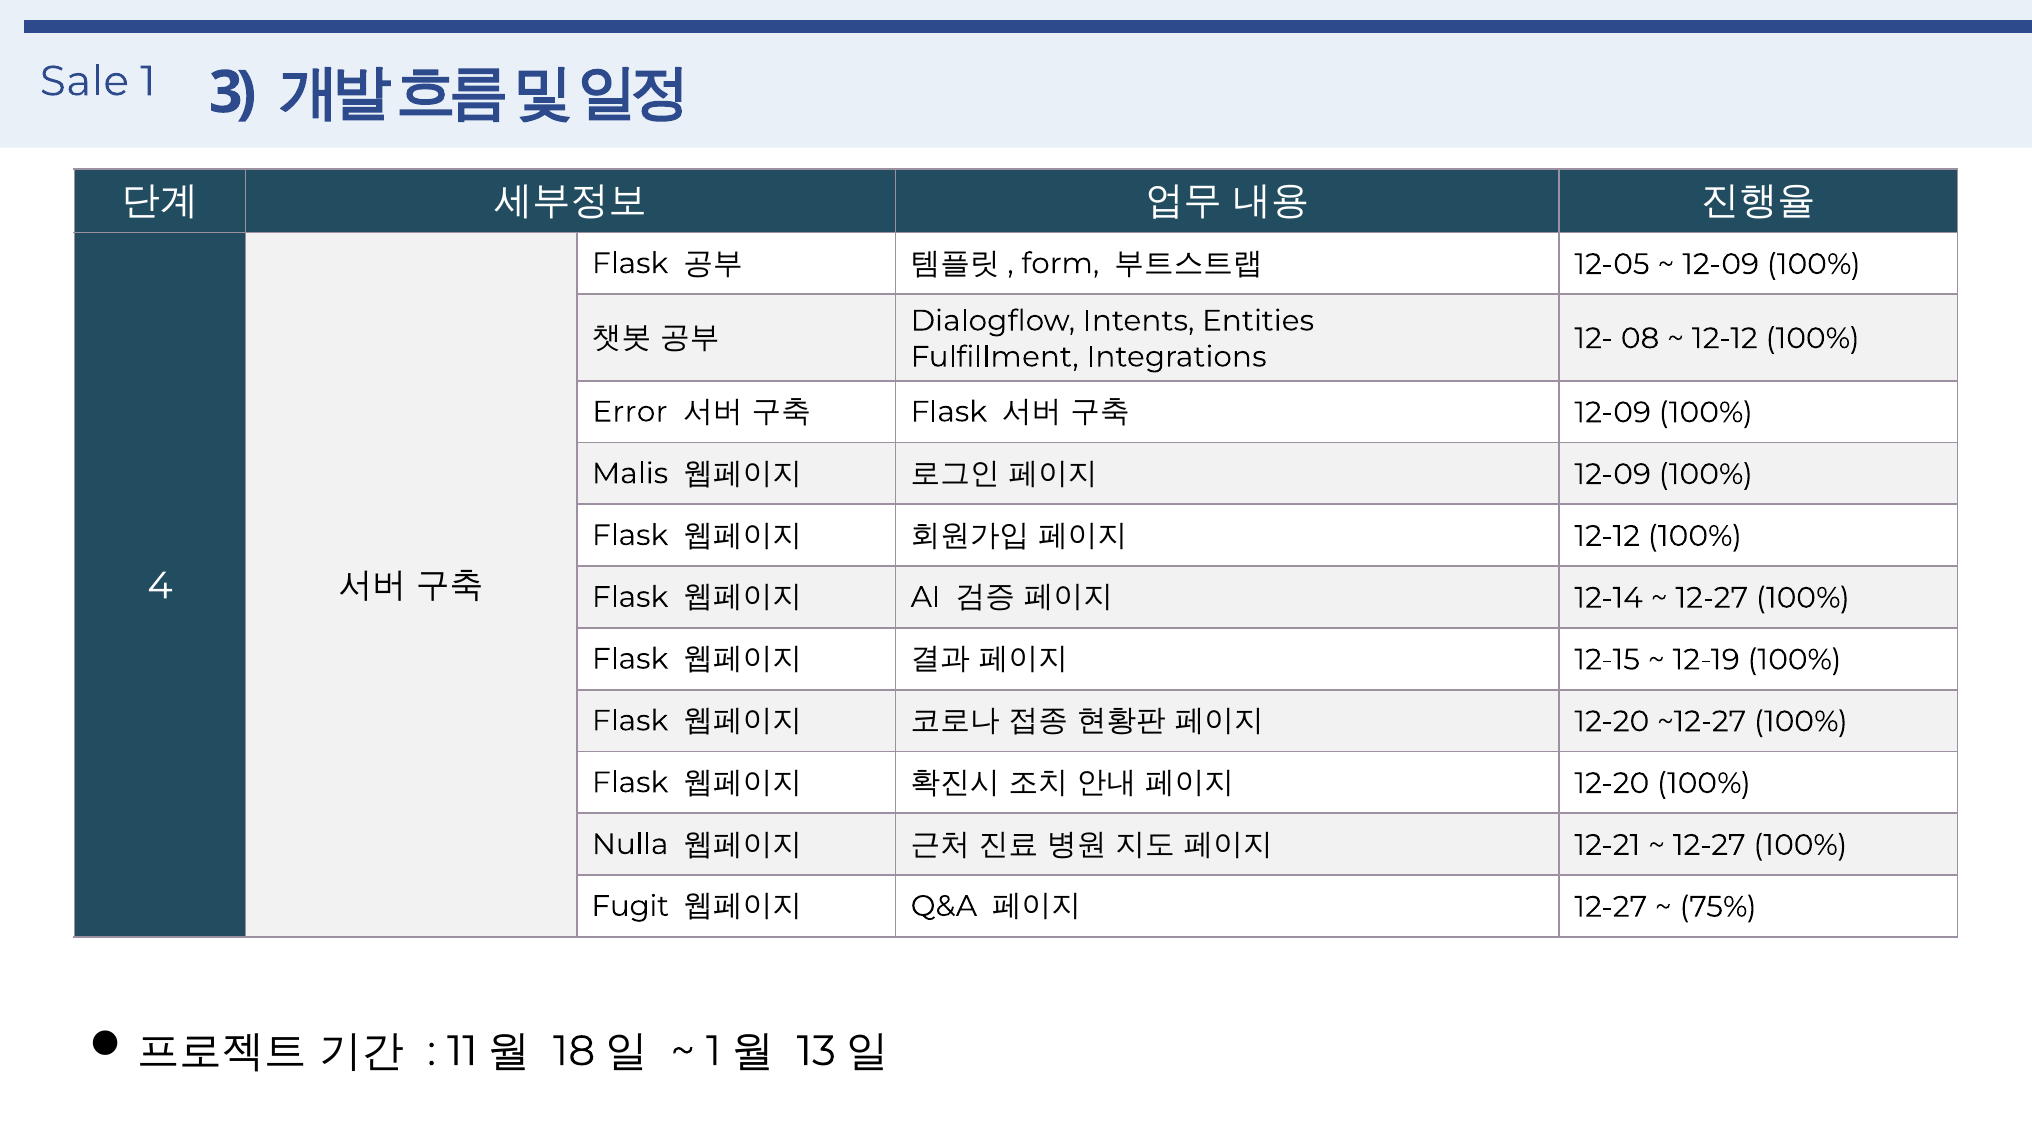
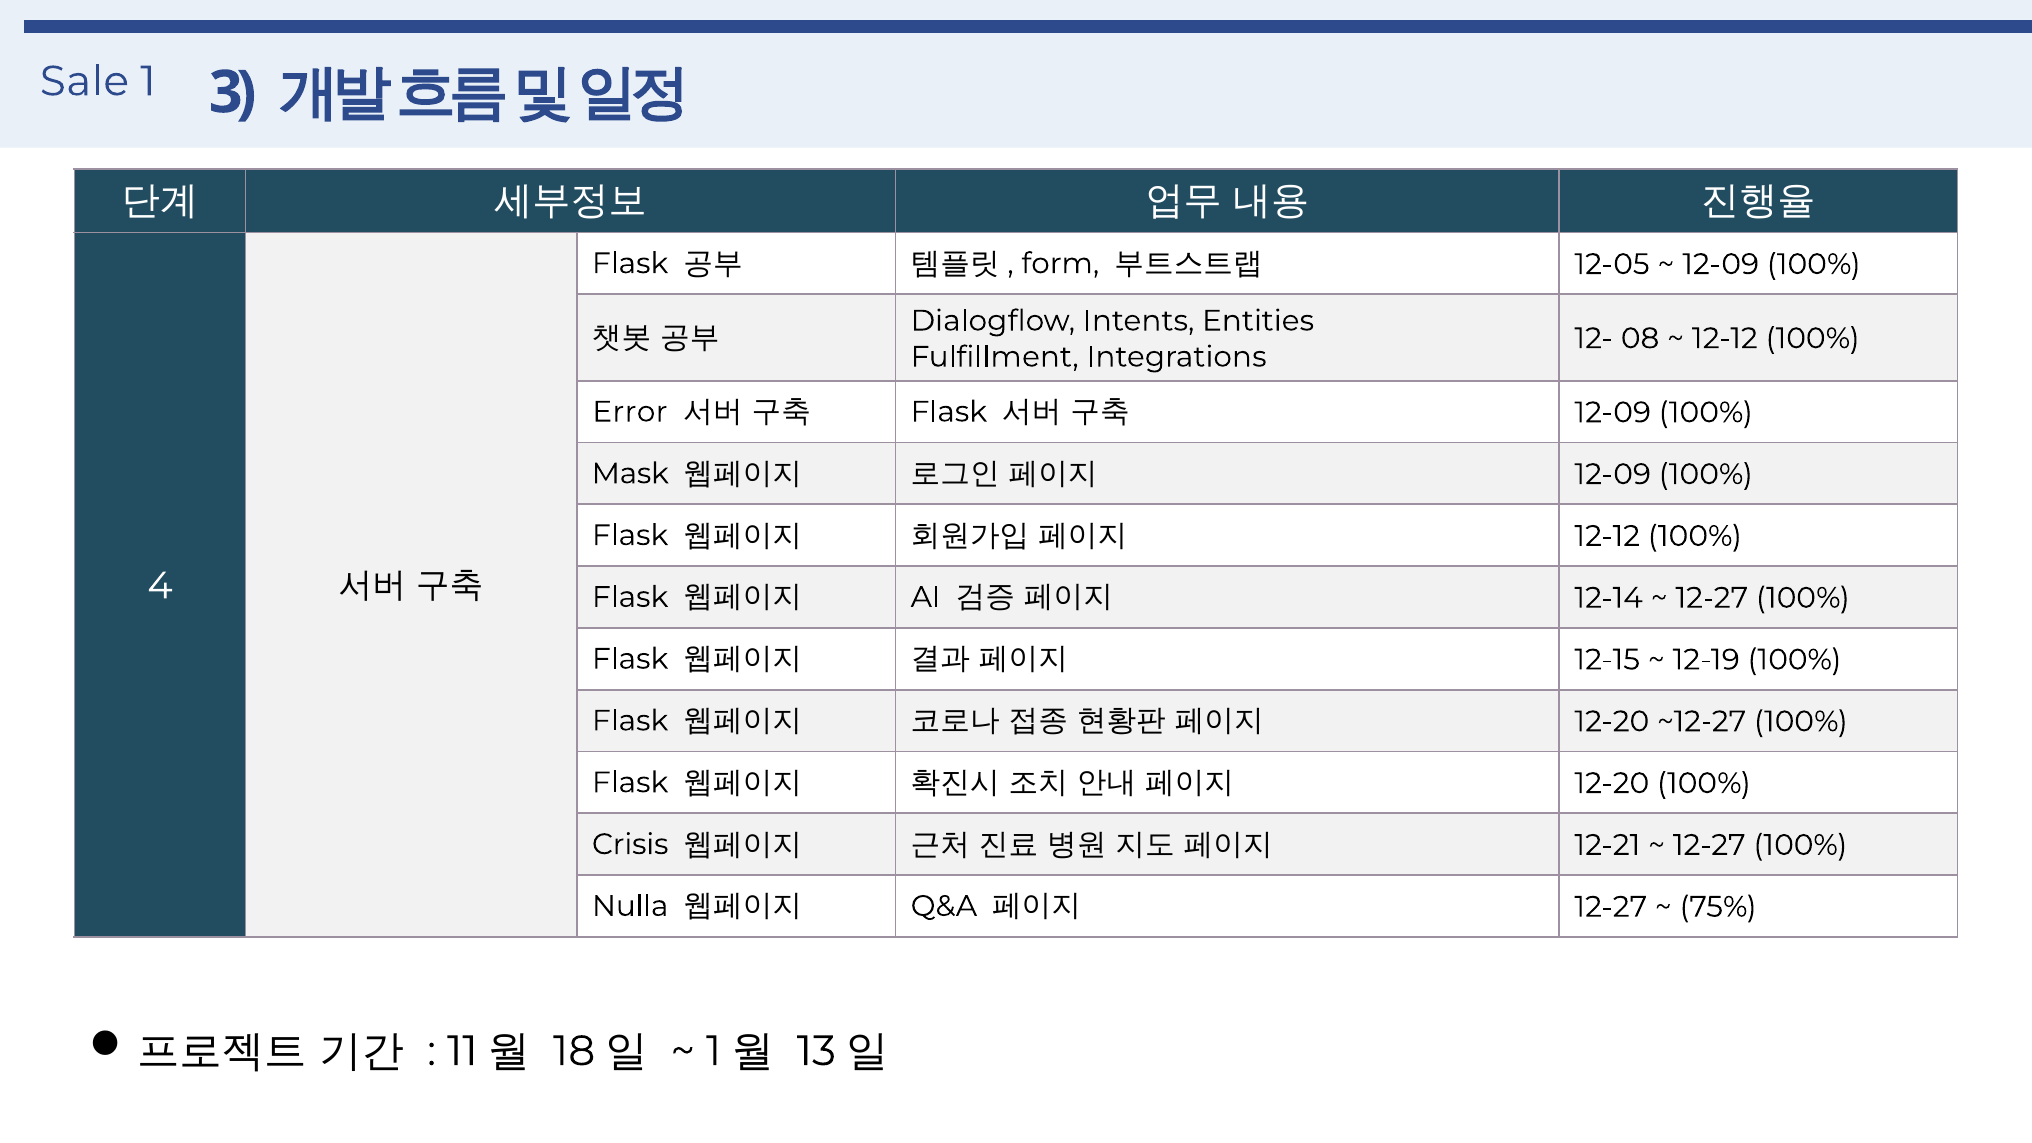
Malis: Malis -> Mask (630, 474)
Nulla: Nulla -> Crisis (630, 844)
Fugit: Fugit -> Nulla (630, 906)
